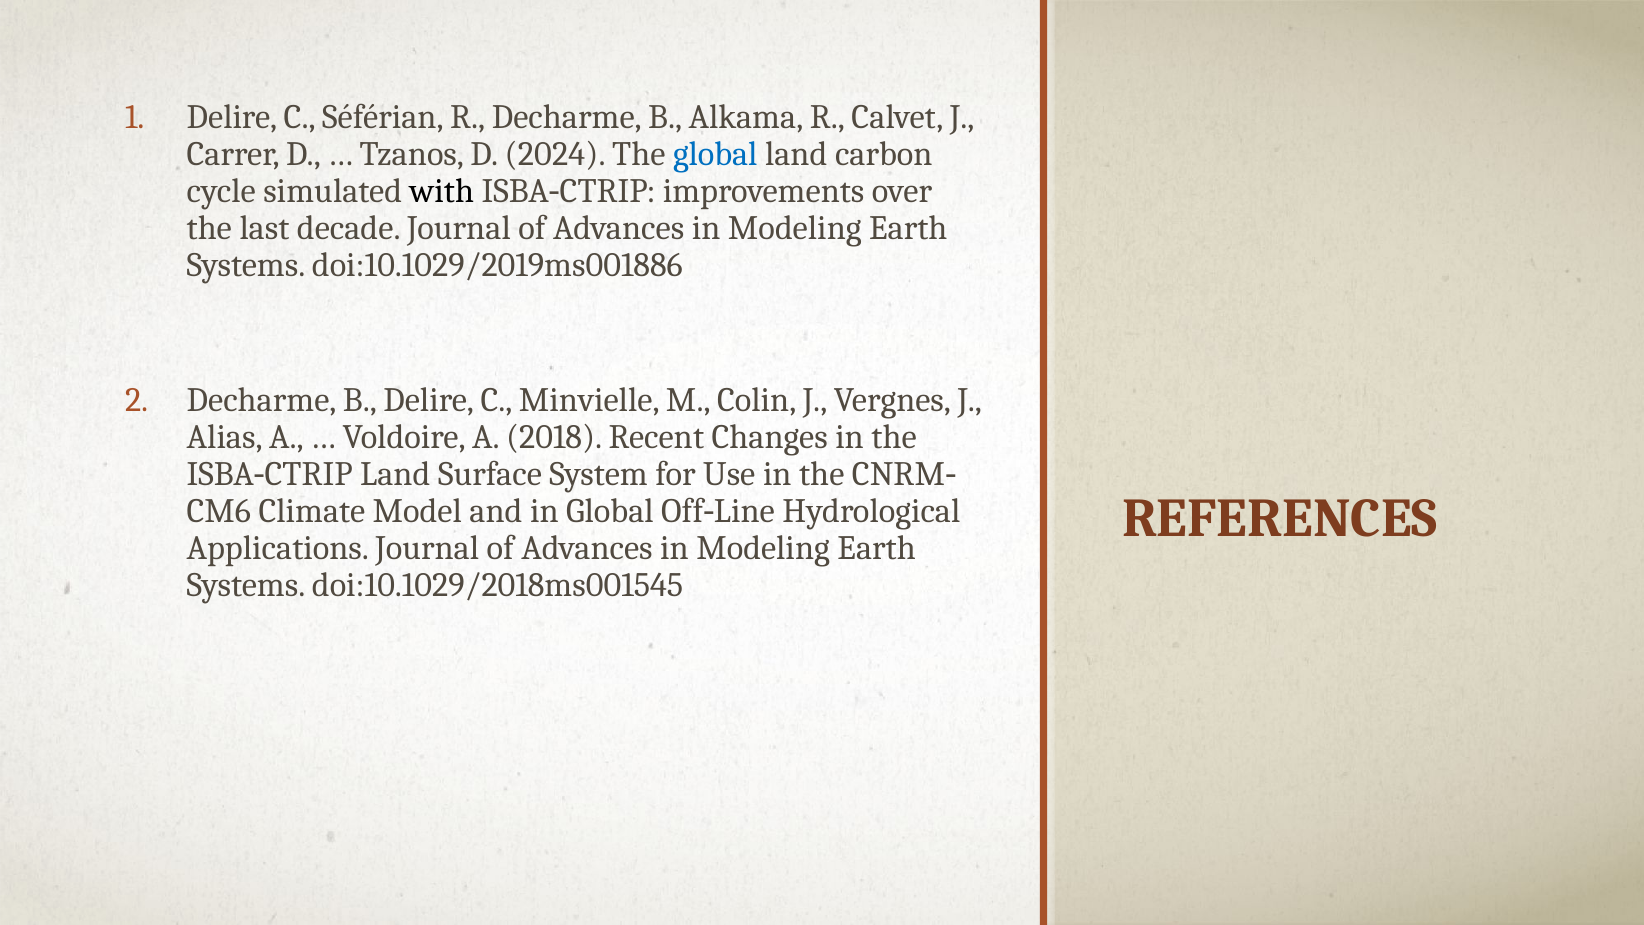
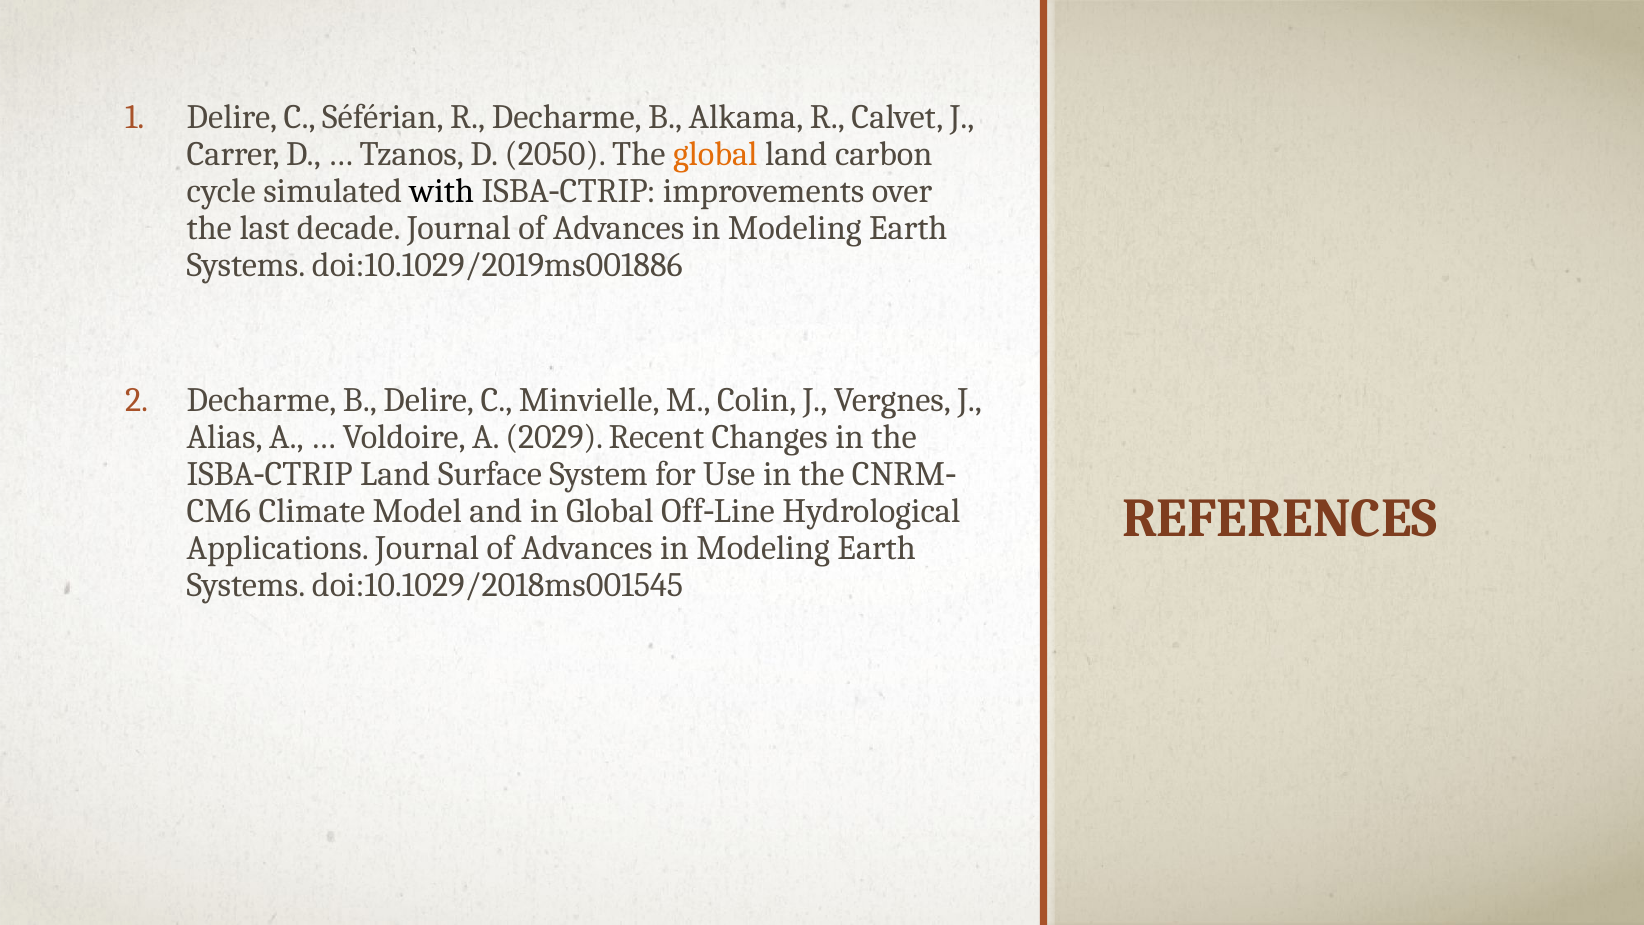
2024: 2024 -> 2050 (555, 154)
global colour: blue -> orange (715, 154)
2018: 2018 -> 2029 (554, 438)
